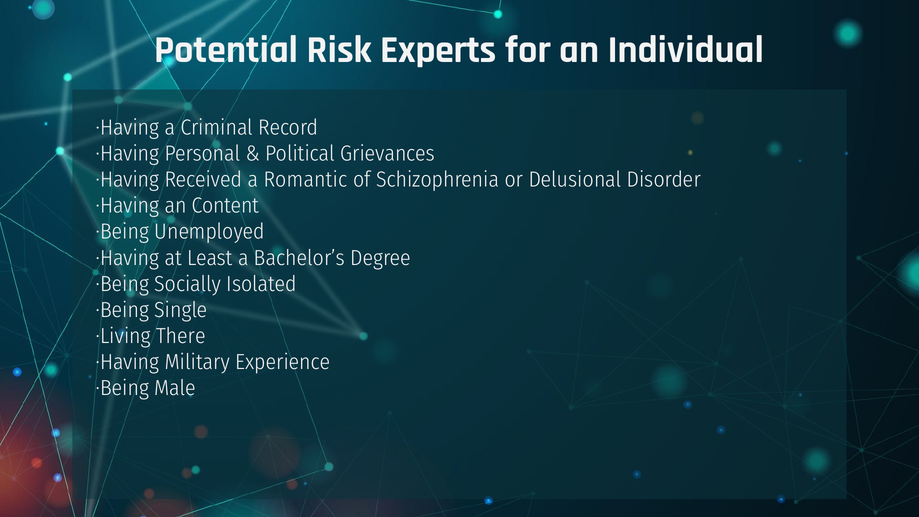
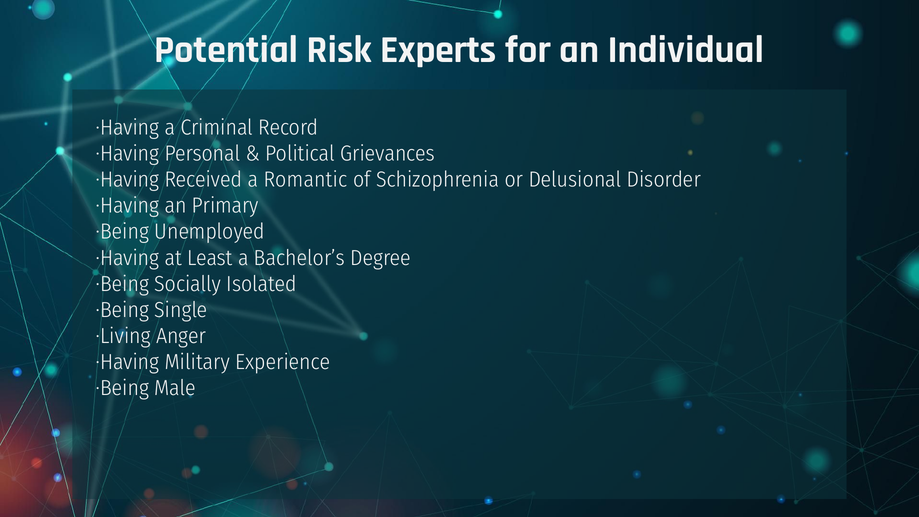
Content: Content -> Primary (225, 206)
There: There -> Anger (181, 336)
